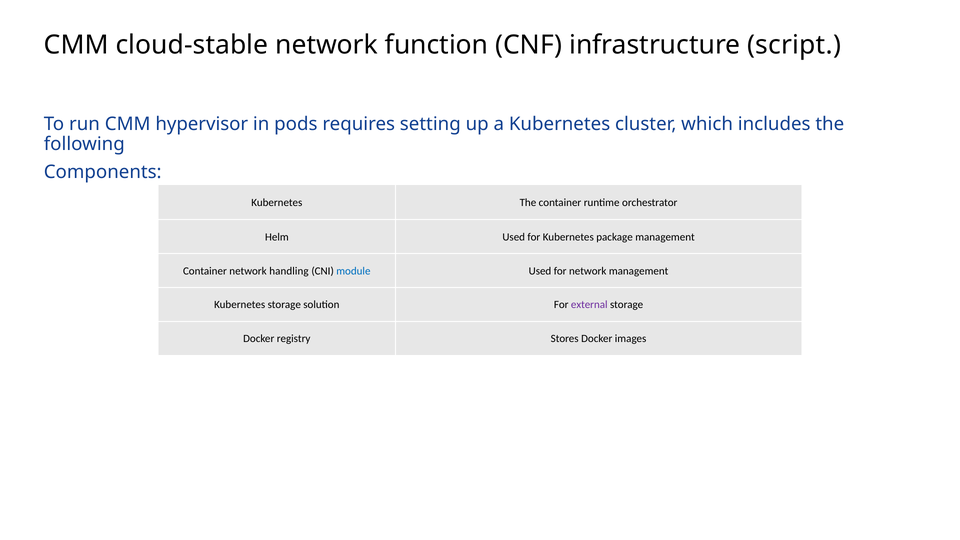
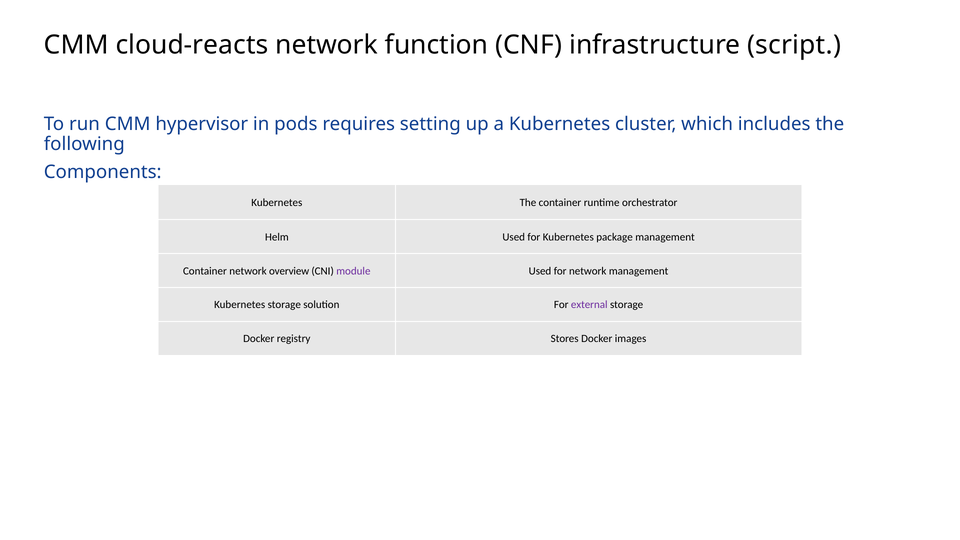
cloud-stable: cloud-stable -> cloud-reacts (192, 45)
handling: handling -> overview (289, 271)
module colour: blue -> purple (353, 271)
